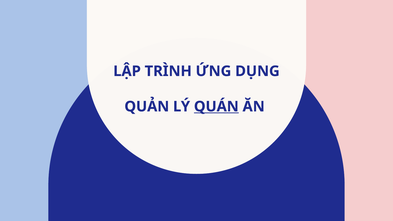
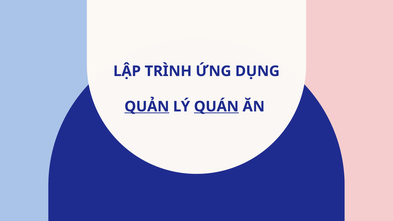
QUẢN underline: none -> present (147, 107)
